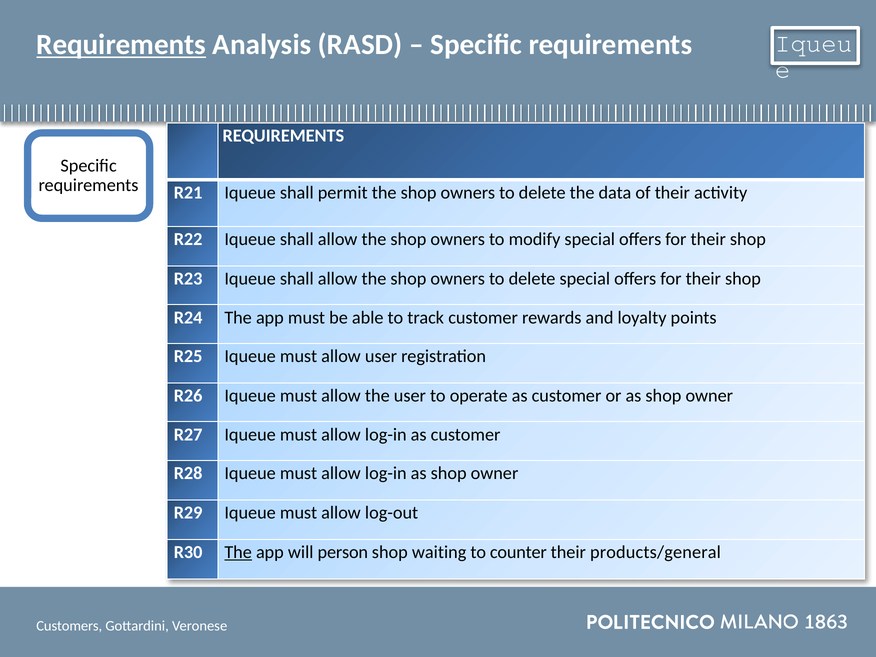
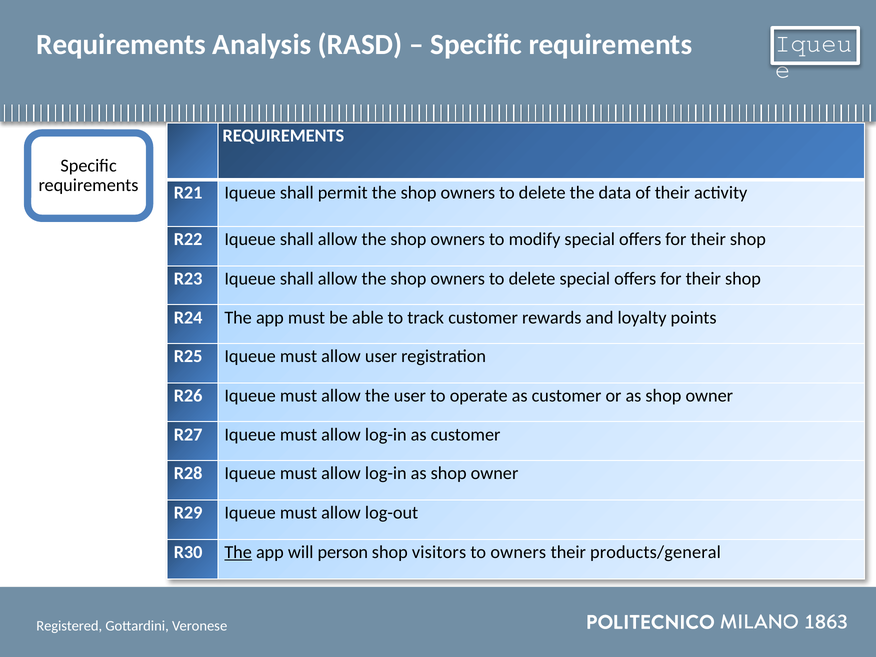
Requirements underline: present -> none (121, 45)
waiting: waiting -> visitors (439, 552)
to counter: counter -> owners (518, 552)
Customers: Customers -> Registered (69, 626)
